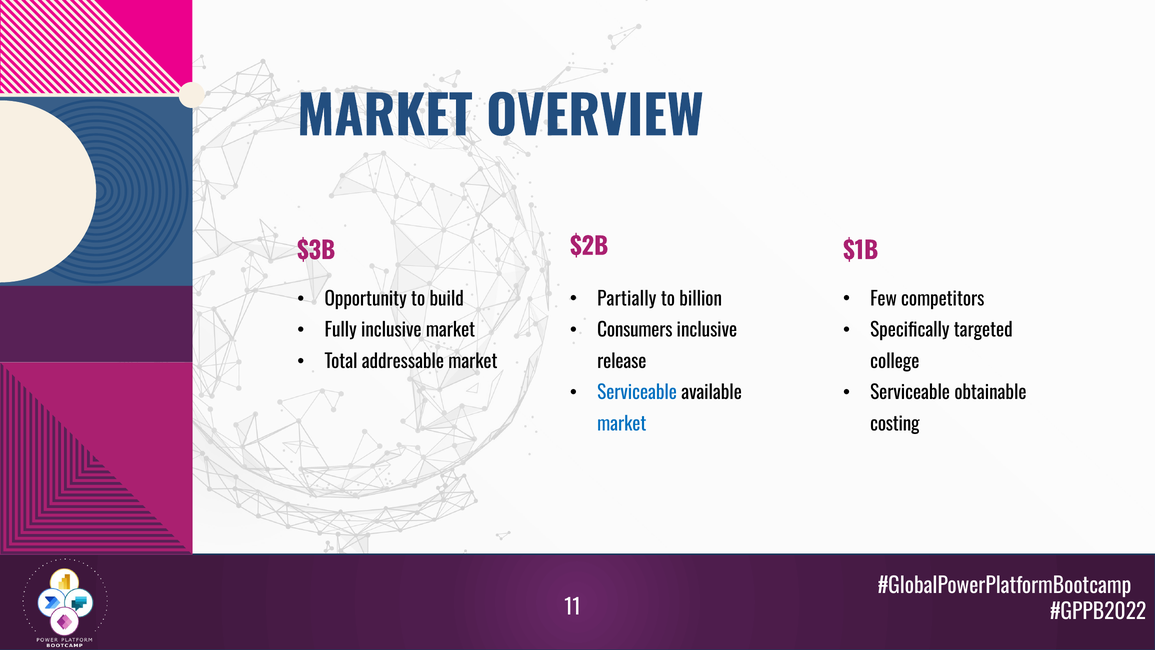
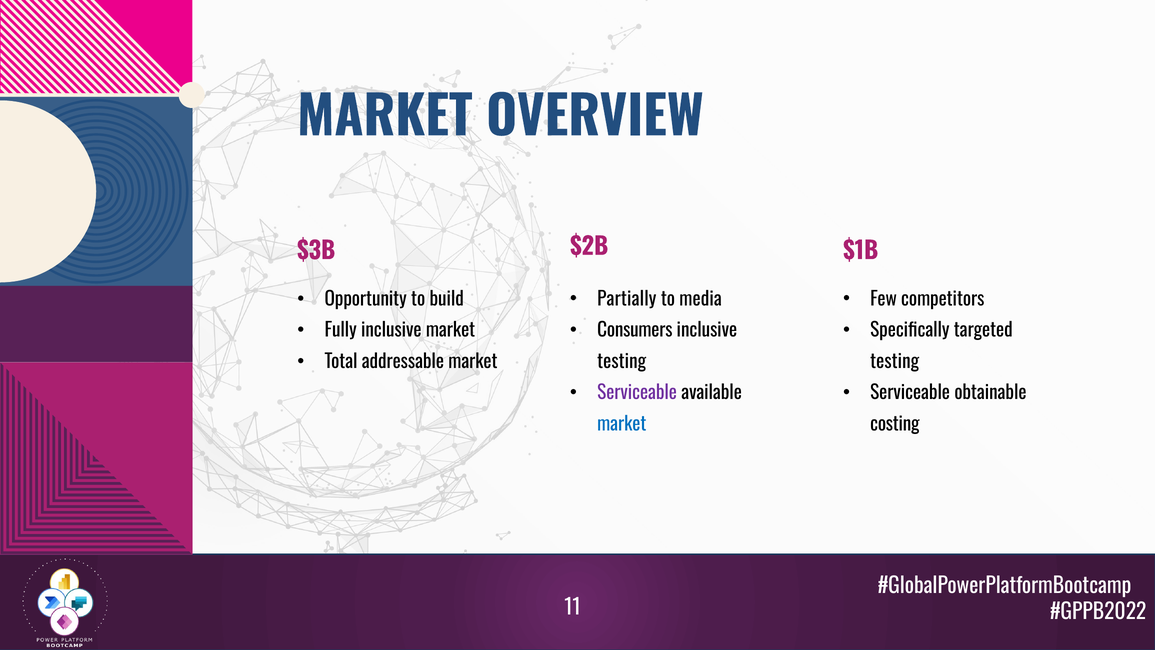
billion: billion -> media (701, 299)
release: release -> testing (622, 362)
college: college -> testing (895, 362)
Serviceable colour: blue -> purple (637, 393)
